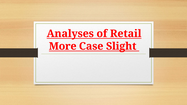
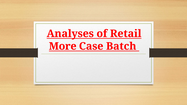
Slight: Slight -> Batch (121, 46)
